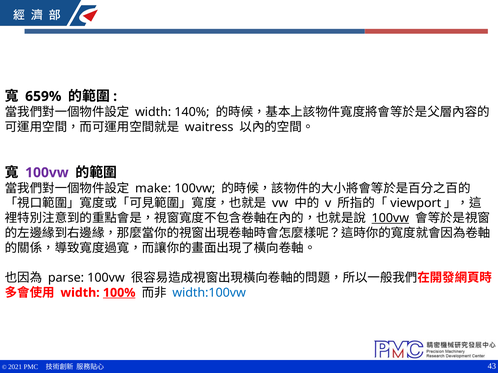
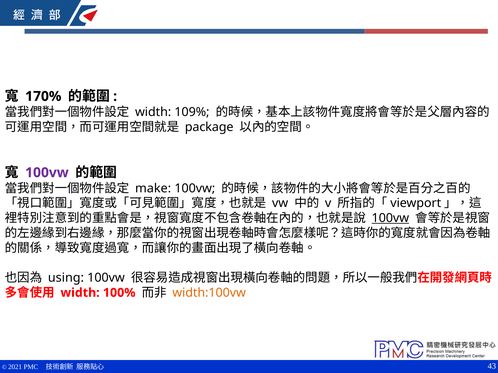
659%: 659% -> 170% (43, 96)
140%: 140% -> 109% (192, 112)
waitress: waitress -> package (209, 127)
parse: parse -> using (66, 278)
100% underline: present -> none (119, 293)
width:100vw colour: blue -> orange (209, 293)
